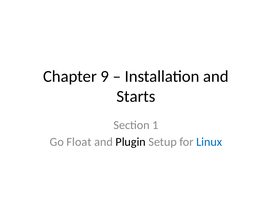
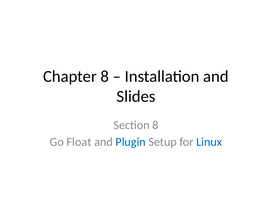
Chapter 9: 9 -> 8 (105, 76)
Starts: Starts -> Slides (136, 96)
Section 1: 1 -> 8 (155, 125)
Plugin colour: black -> blue (131, 142)
